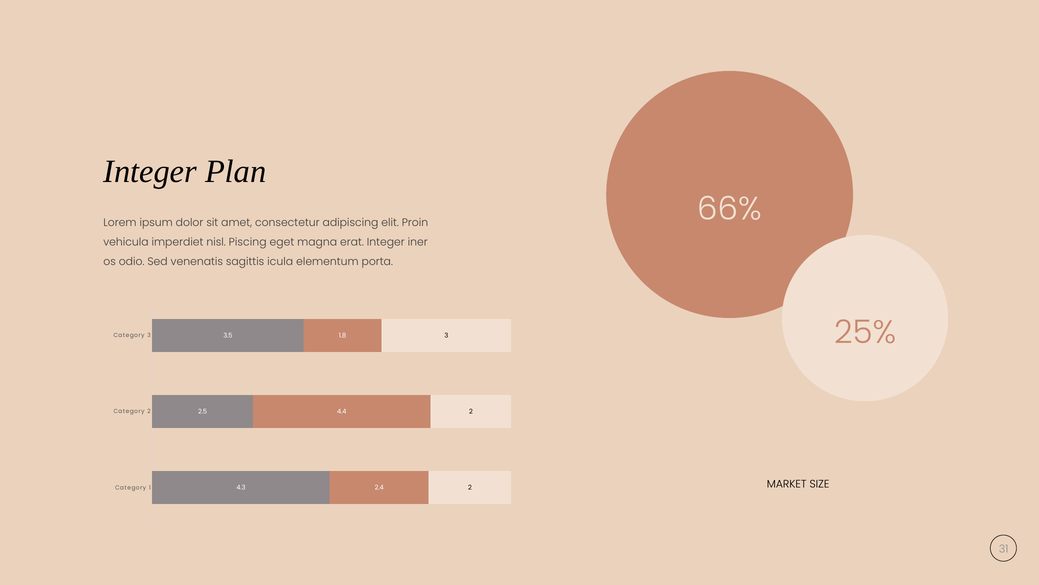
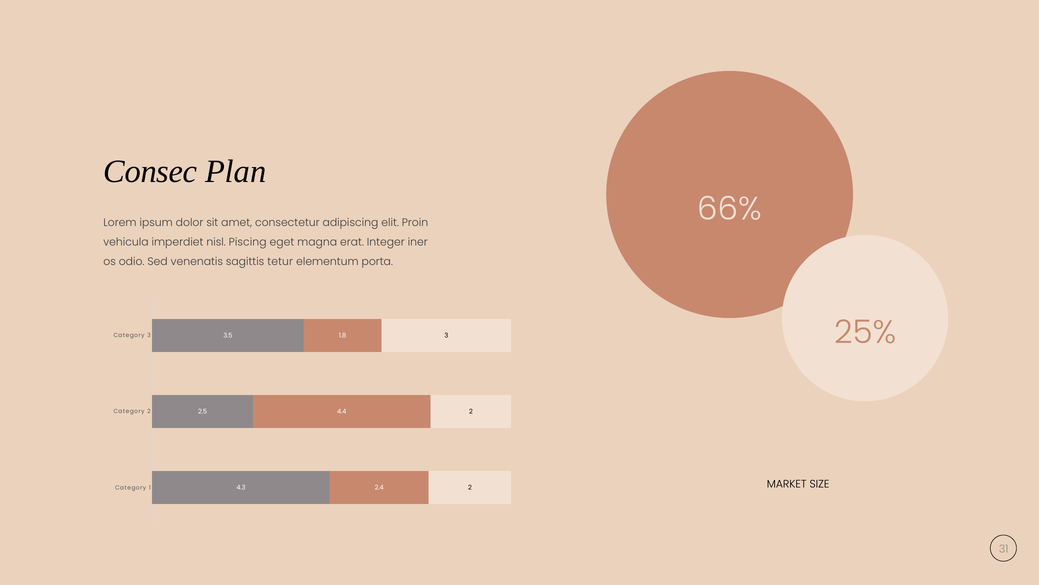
Integer: Integer -> Consec (150, 171)
icula: icula -> tetur (280, 261)
